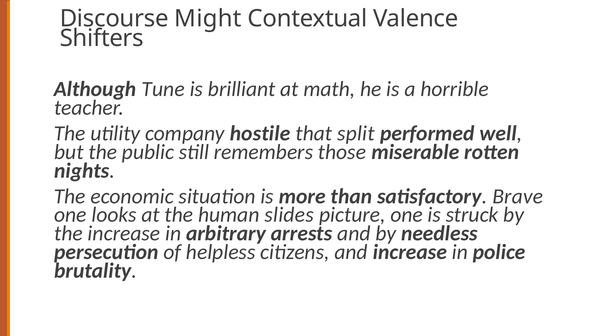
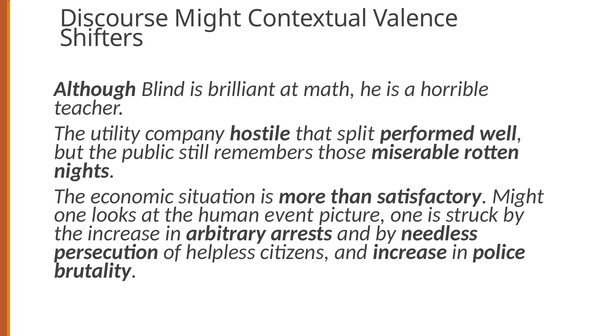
Tune: Tune -> Blind (163, 89)
satisfactory Brave: Brave -> Might (518, 196)
slides: slides -> event (289, 215)
